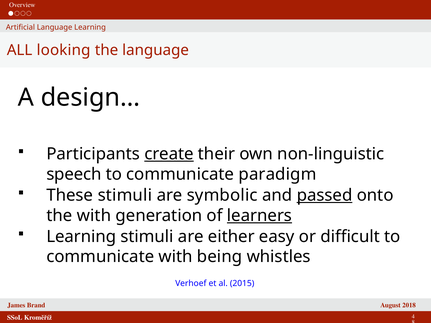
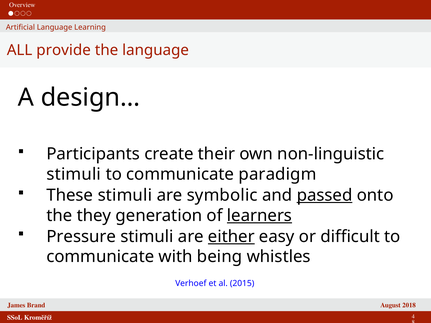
looking: looking -> provide (64, 50)
create underline: present -> none (169, 154)
speech: speech -> stimuli (74, 174)
the with: with -> they (94, 216)
Learning: Learning -> Pressure (81, 237)
either underline: none -> present (231, 237)
